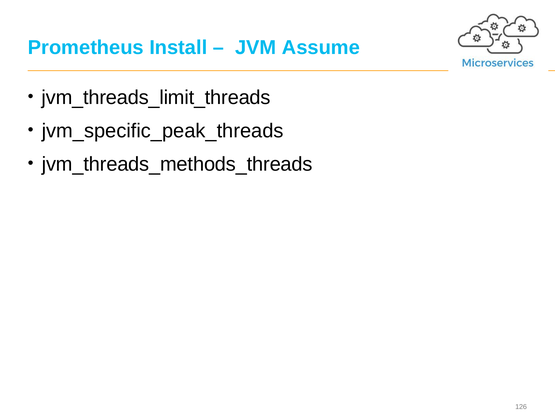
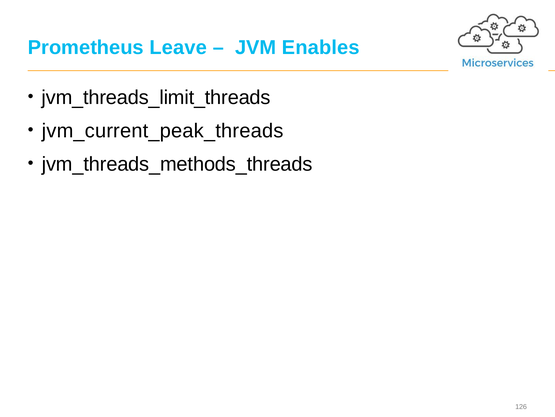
Install: Install -> Leave (178, 47)
Assume: Assume -> Enables (321, 47)
jvm_specific_peak_threads: jvm_specific_peak_threads -> jvm_current_peak_threads (163, 131)
